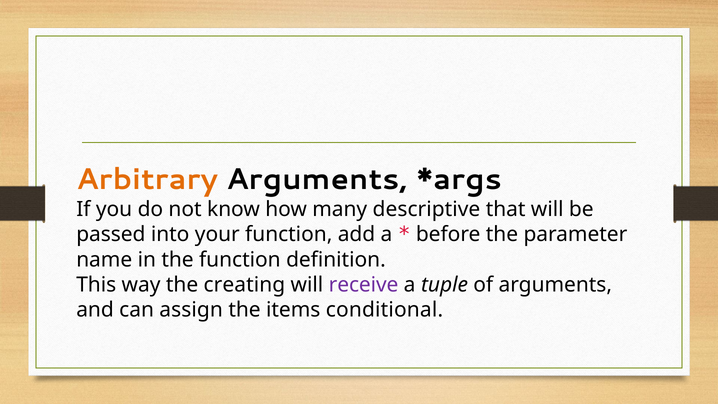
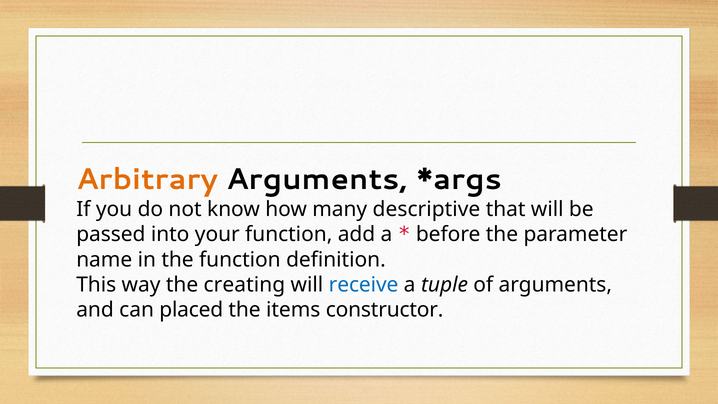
receive colour: purple -> blue (364, 285)
assign: assign -> placed (191, 310)
conditional: conditional -> constructor (385, 310)
